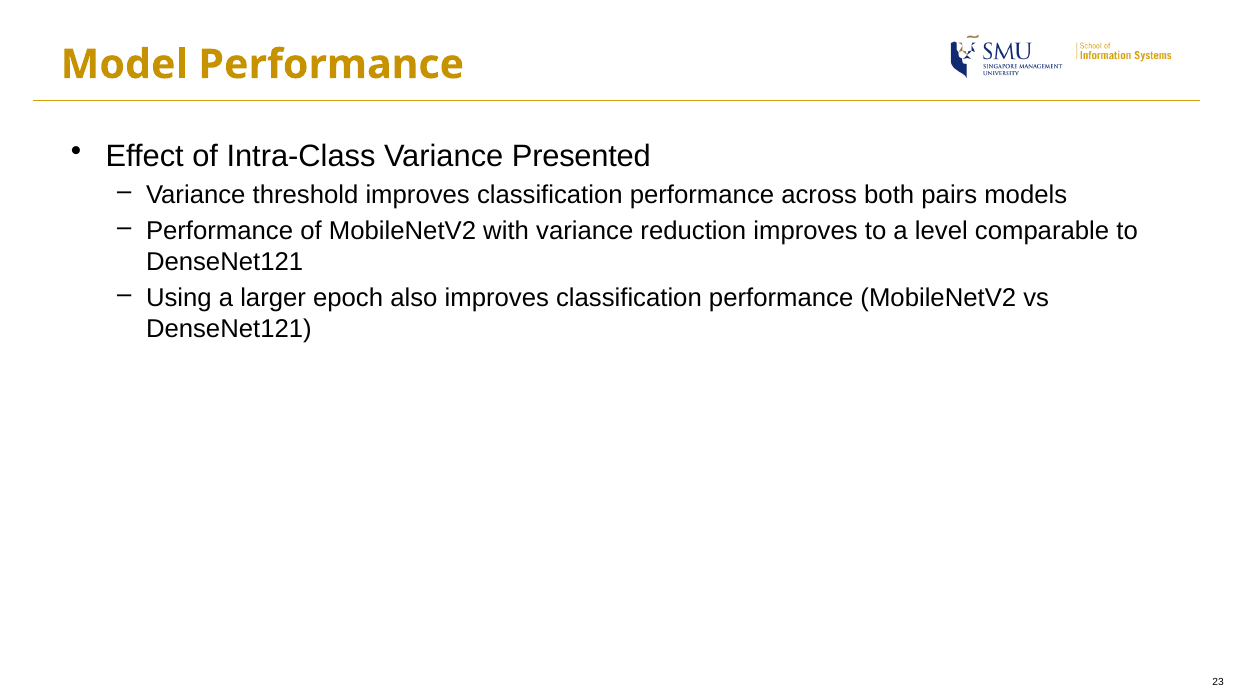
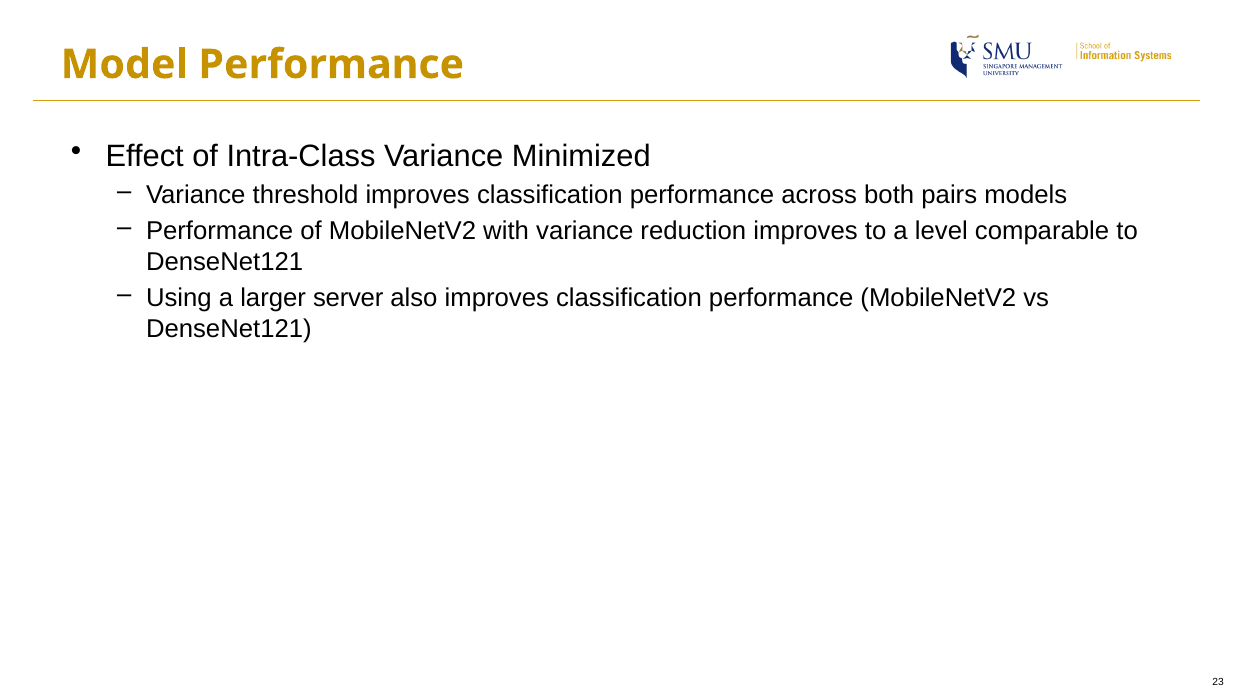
Presented: Presented -> Minimized (581, 156)
epoch: epoch -> server (348, 298)
